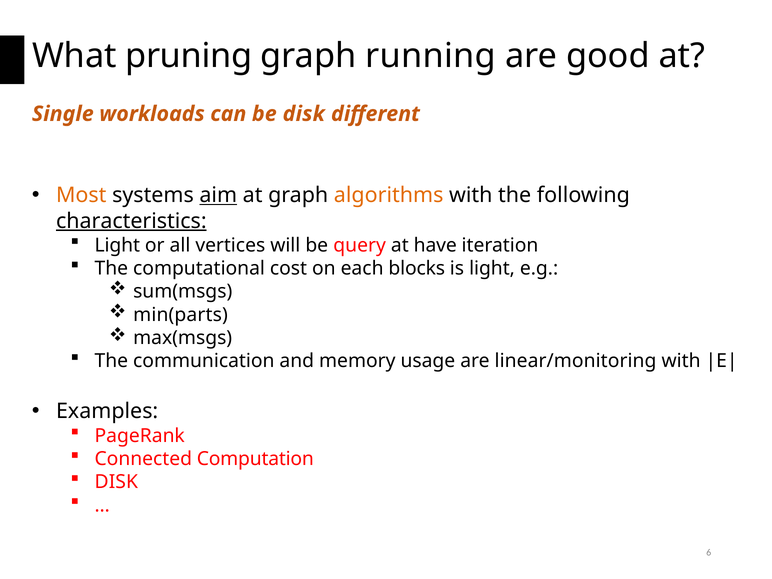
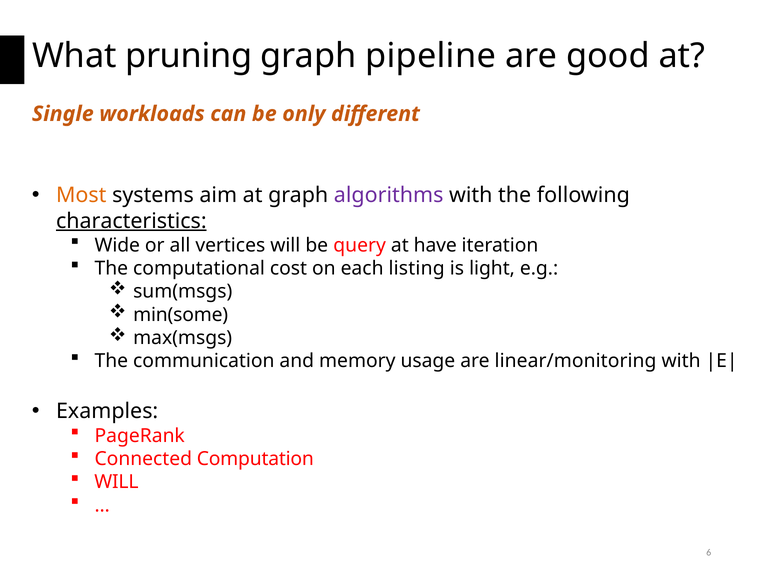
running: running -> pipeline (431, 56)
be disk: disk -> only (304, 114)
aim underline: present -> none (218, 195)
algorithms colour: orange -> purple (389, 195)
Light: Light -> Wide (117, 245)
blocks: blocks -> listing (417, 268)
min(parts: min(parts -> min(some (181, 315)
DISK: DISK -> WILL (116, 482)
